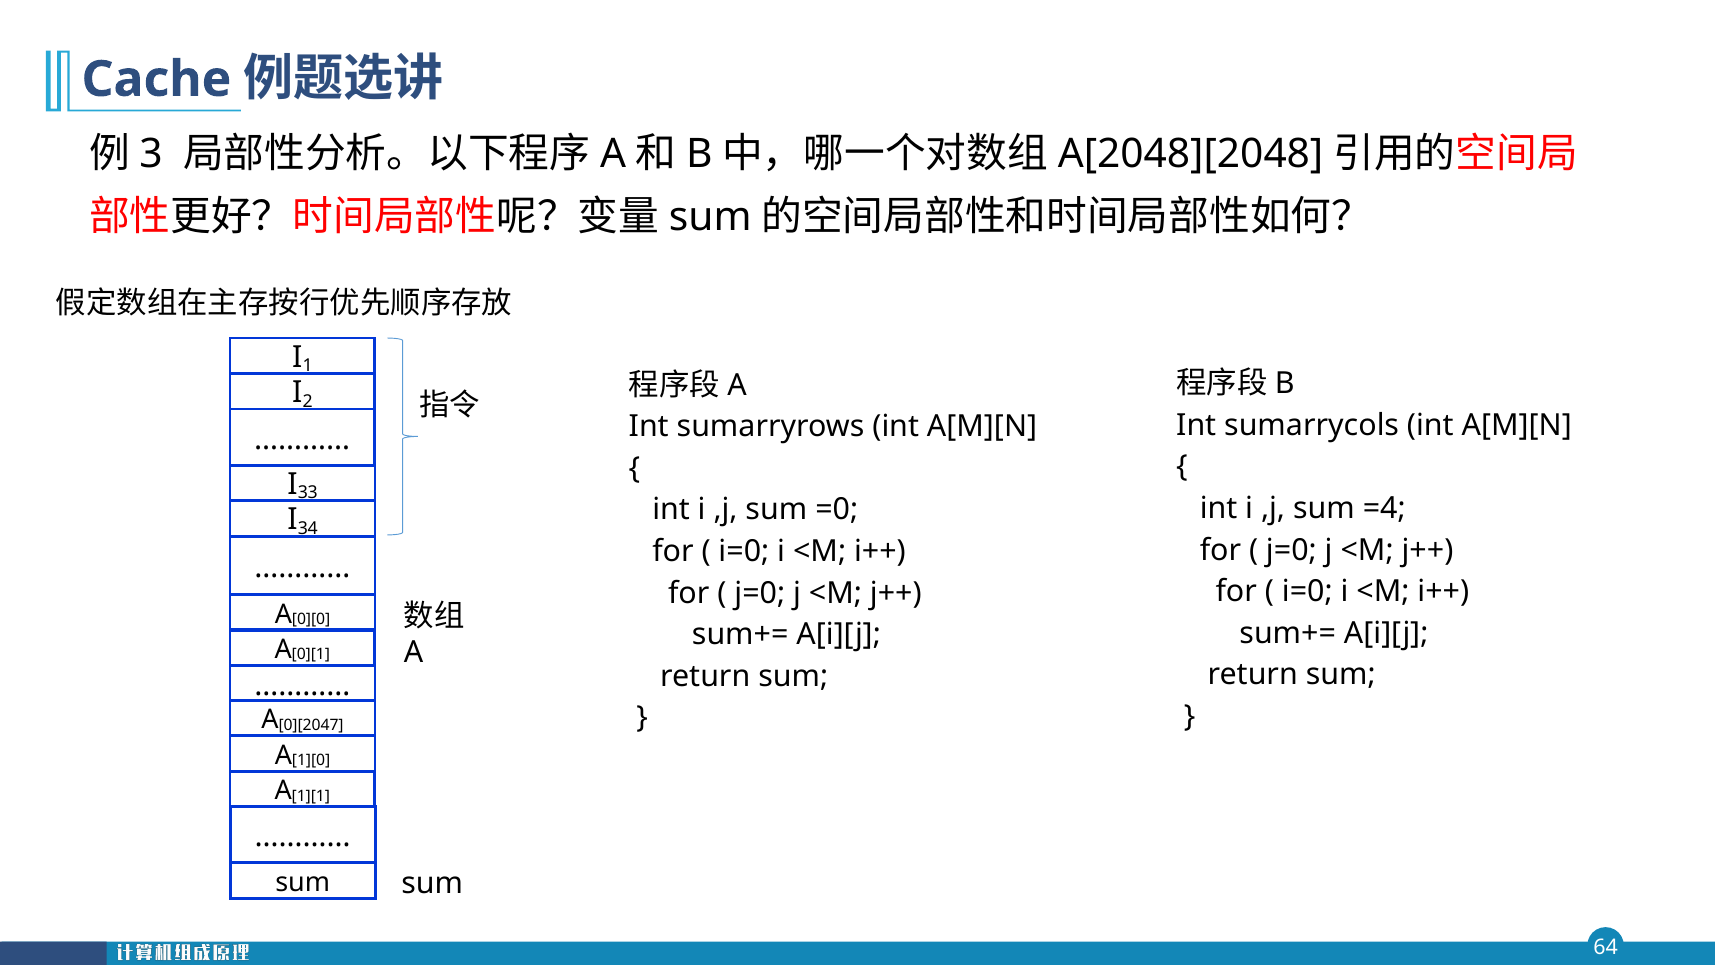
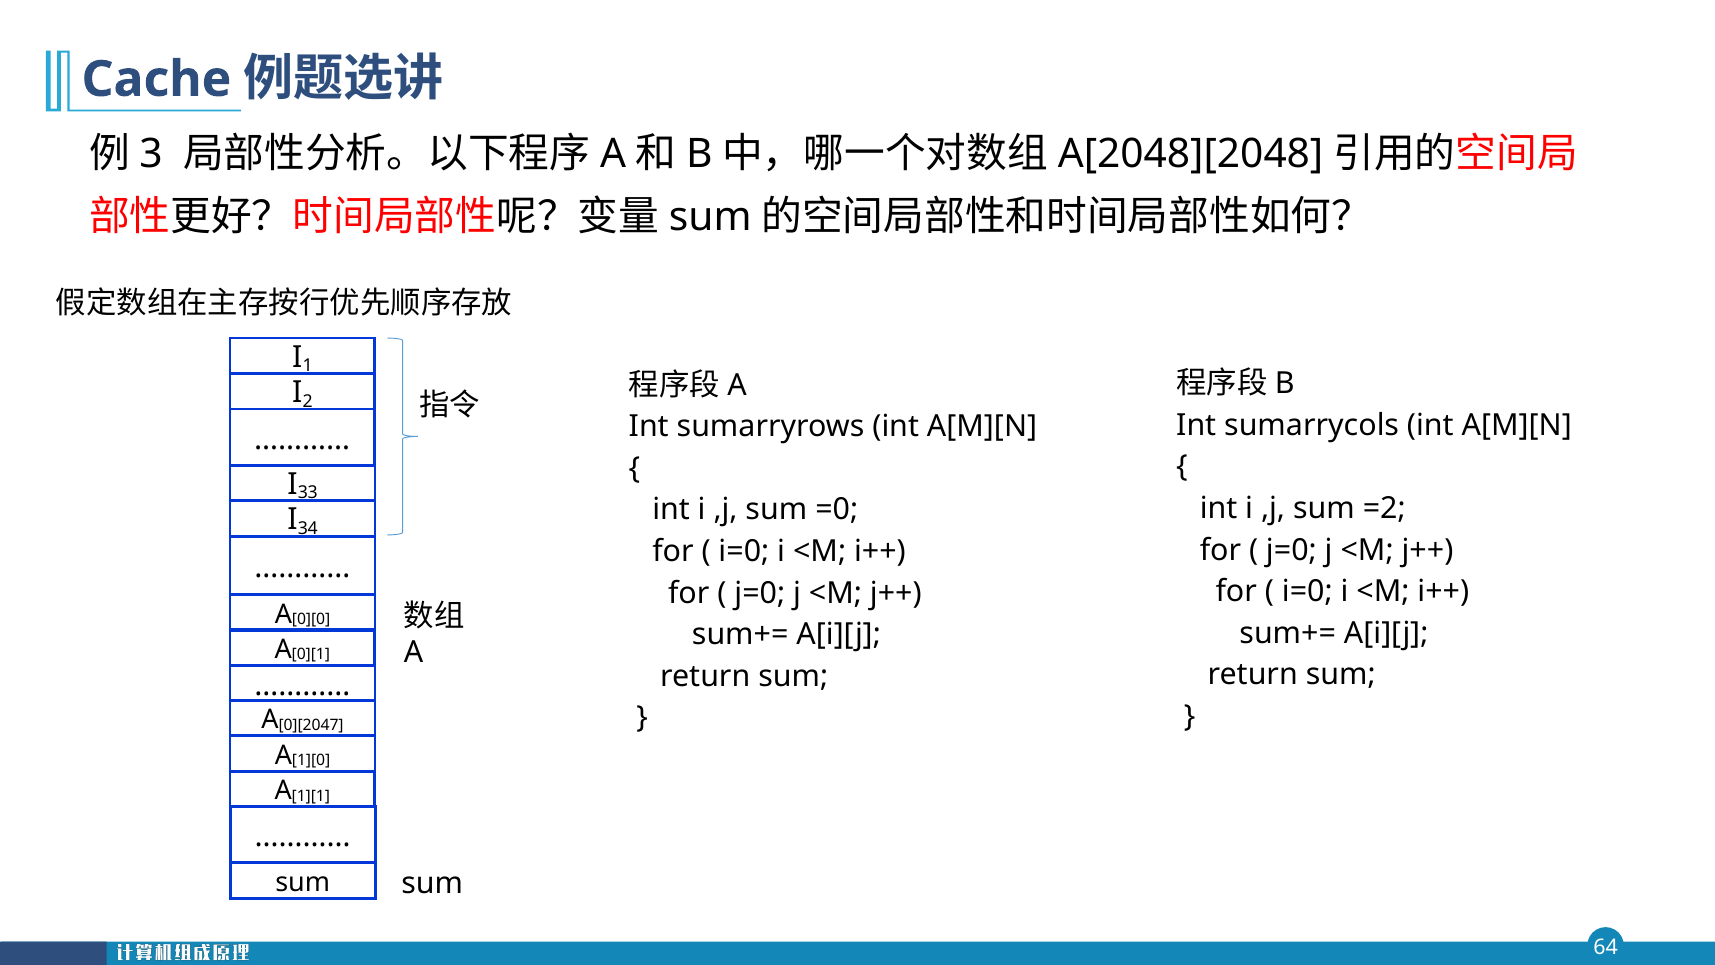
=4: =4 -> =2 (1384, 508)
